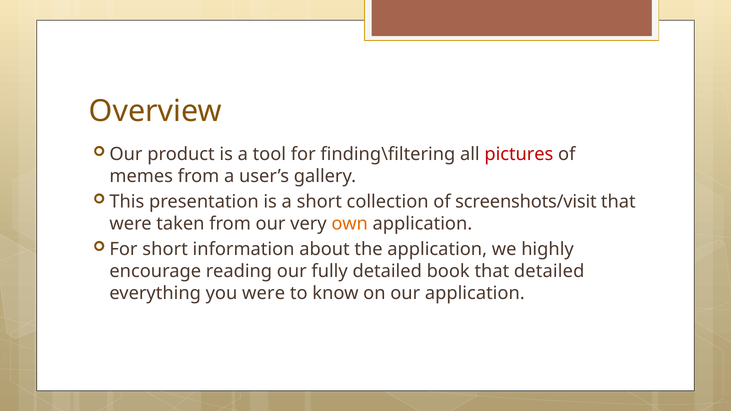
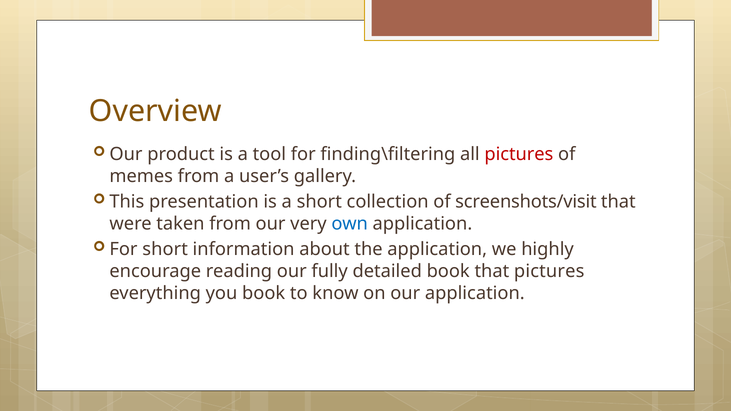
own colour: orange -> blue (350, 224)
that detailed: detailed -> pictures (549, 271)
you were: were -> book (264, 293)
